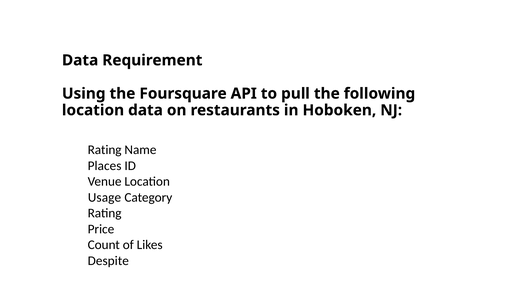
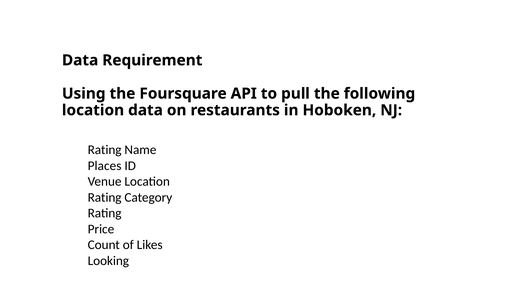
Usage: Usage -> Rating (105, 197)
Despite: Despite -> Looking (108, 261)
